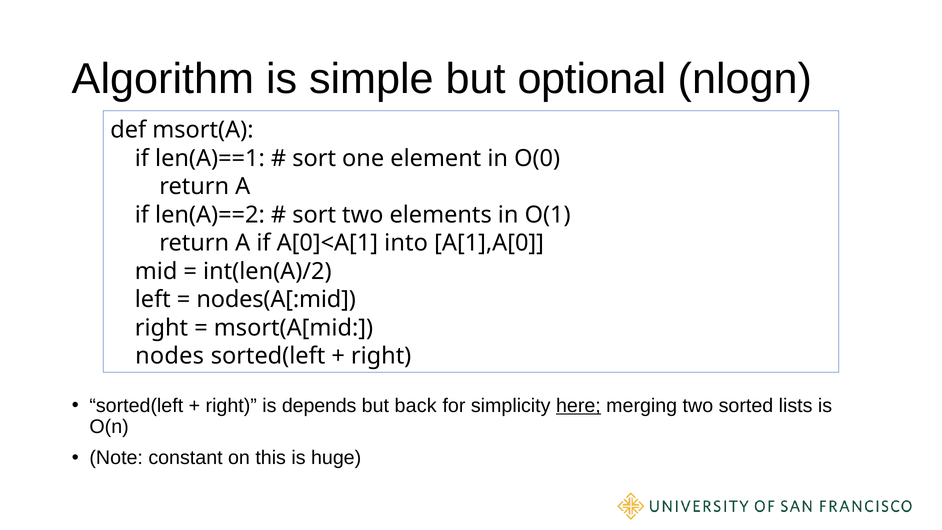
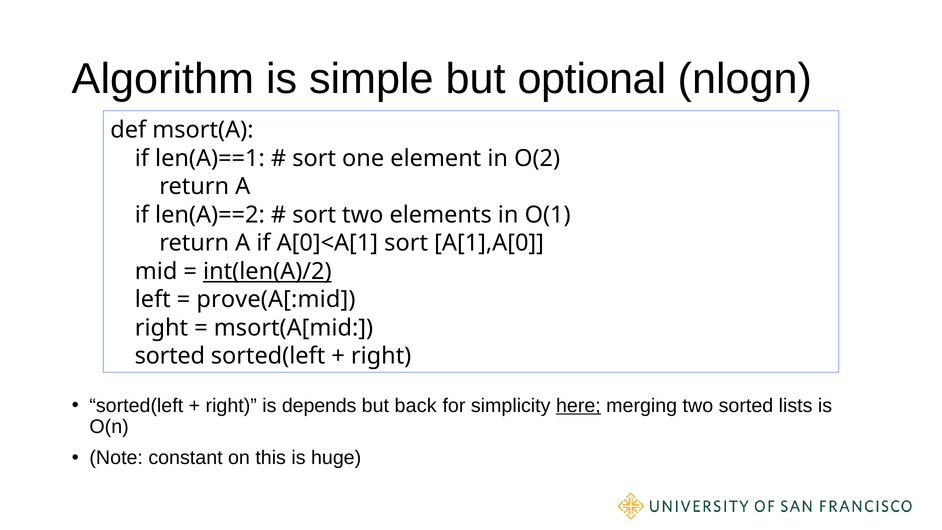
O(0: O(0 -> O(2 (537, 158)
A[0]<A[1 into: into -> sort (406, 243)
int(len(A)/2 underline: none -> present (267, 271)
nodes(A[:mid: nodes(A[:mid -> prove(A[:mid (276, 300)
nodes: nodes -> sorted (170, 356)
